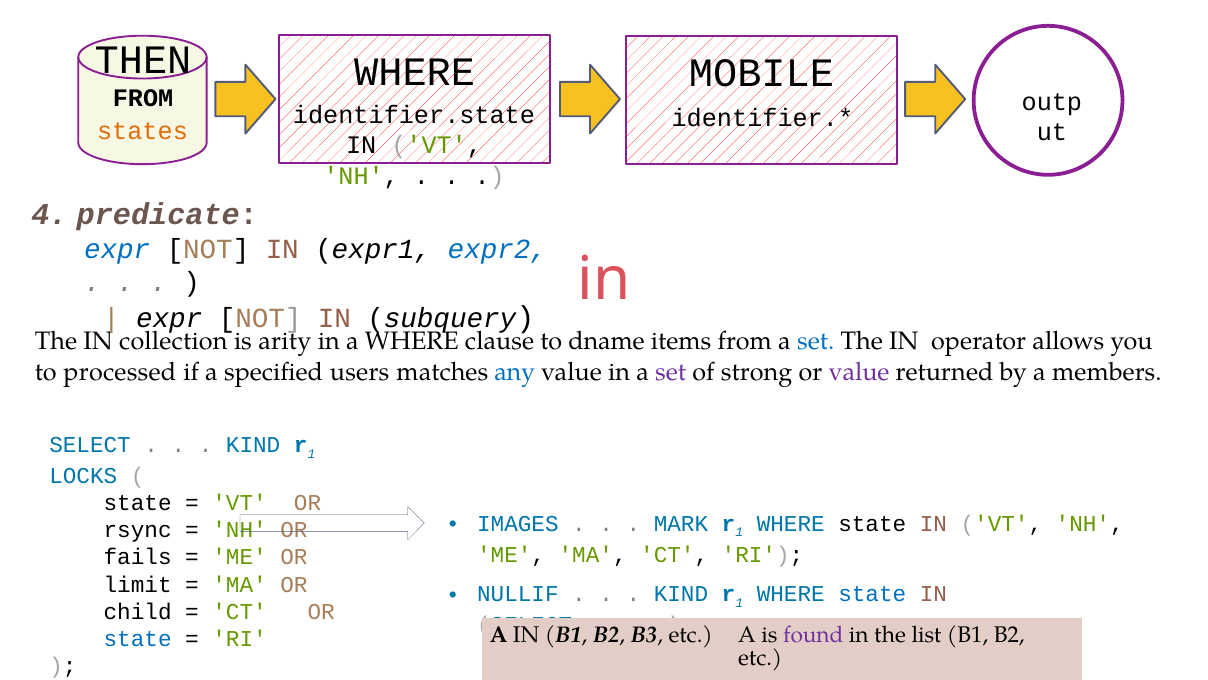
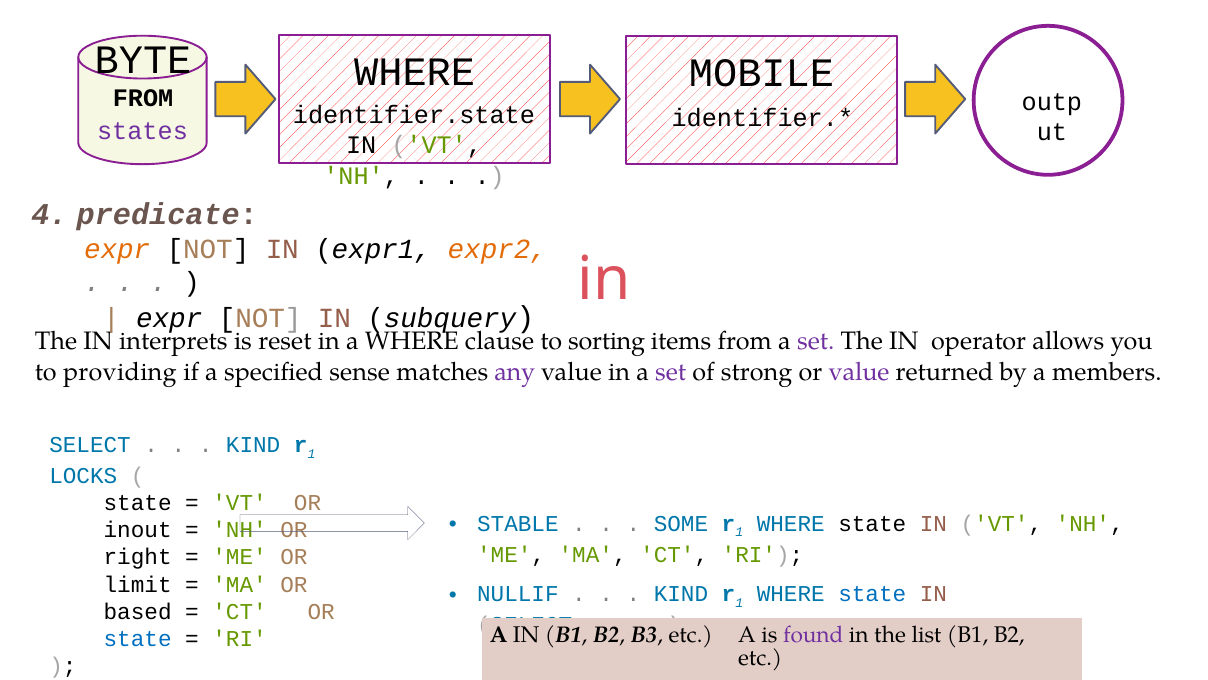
THEN: THEN -> BYTE (143, 60)
states colour: orange -> purple (142, 132)
expr colour: blue -> orange (117, 249)
expr2 colour: blue -> orange (497, 249)
collection: collection -> interprets (173, 341)
arity: arity -> reset (285, 341)
dname: dname -> sorting (607, 341)
set colour: blue -> purple (816, 341)
processed: processed -> providing (120, 371)
users: users -> sense (360, 371)
any colour: blue -> purple (515, 371)
IMAGES: IMAGES -> STABLE (518, 523)
MARK: MARK -> SOME (681, 523)
rsync: rsync -> inout (138, 530)
fails: fails -> right (138, 557)
child: child -> based (138, 611)
